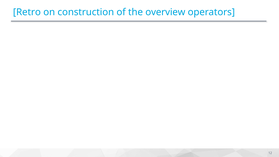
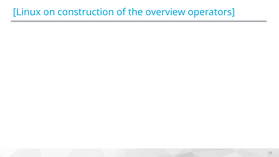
Retro: Retro -> Linux (27, 12)
